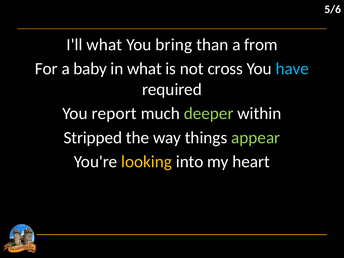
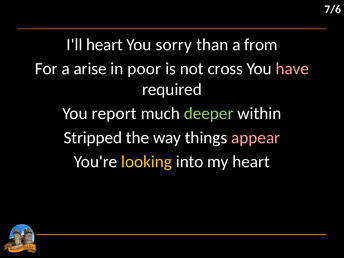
5/6: 5/6 -> 7/6 (333, 9)
I'll what: what -> heart (104, 45)
bring: bring -> sorry (174, 45)
baby: baby -> arise (90, 69)
in what: what -> poor (144, 69)
have colour: light blue -> pink (292, 69)
appear colour: light green -> pink (256, 138)
